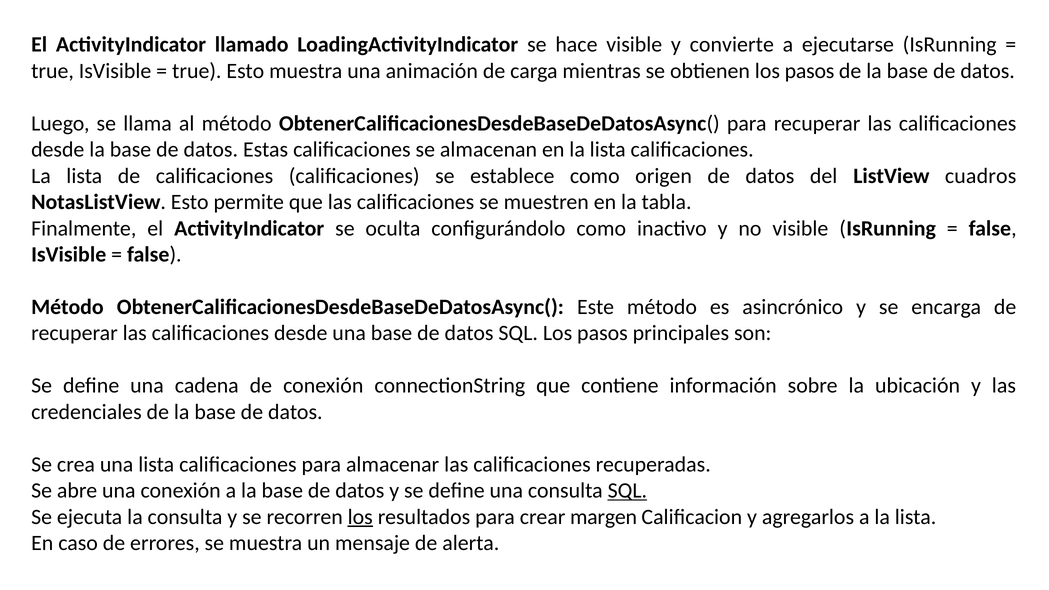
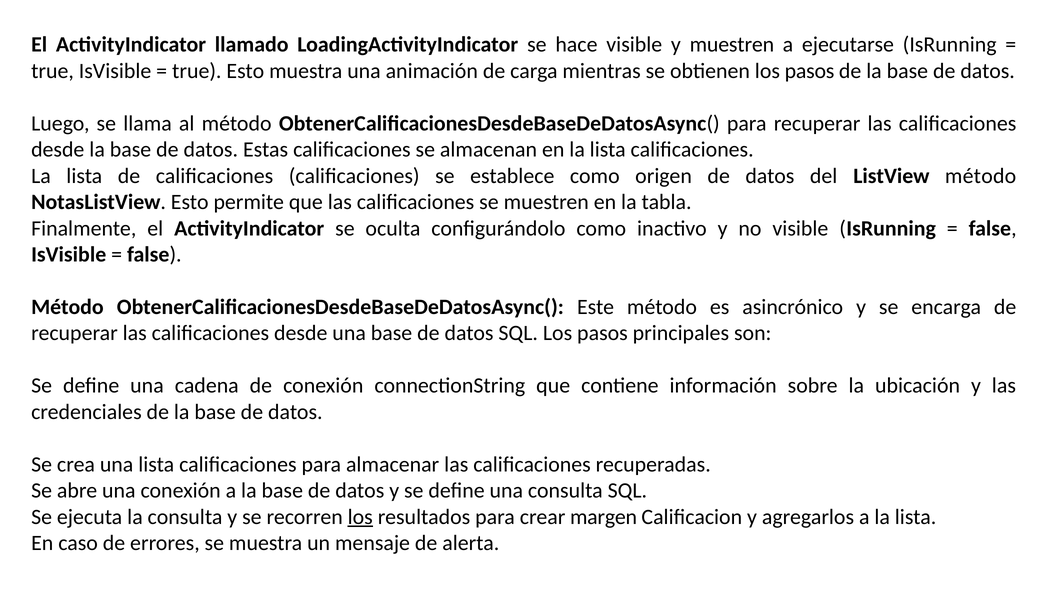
y convierte: convierte -> muestren (732, 45)
ListView cuadros: cuadros -> método (981, 176)
SQL underline: present -> none (627, 491)
